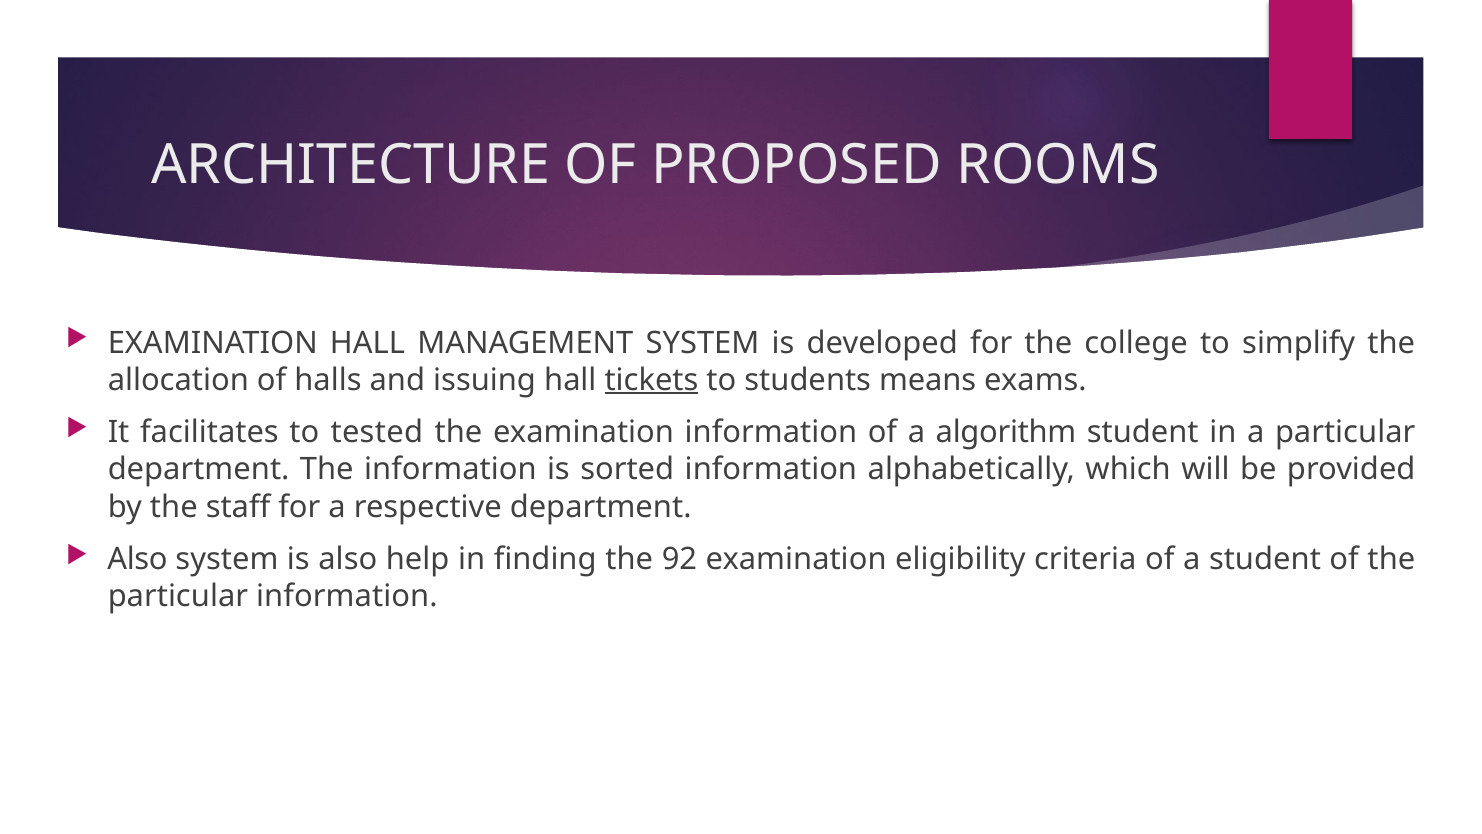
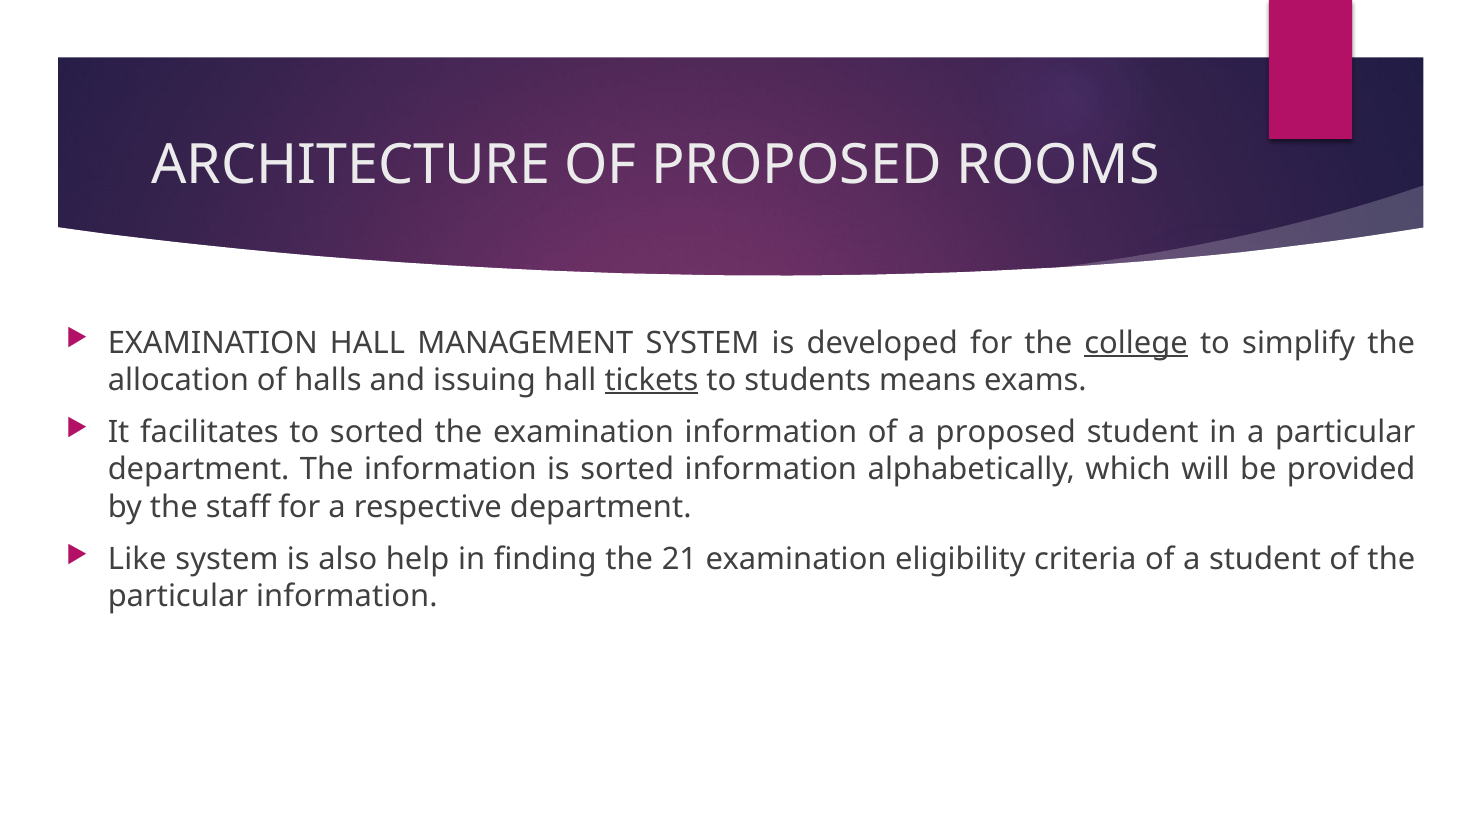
college underline: none -> present (1136, 343)
to tested: tested -> sorted (377, 432)
a algorithm: algorithm -> proposed (1006, 432)
Also: Also -> Like (137, 559)
92: 92 -> 21 (679, 559)
